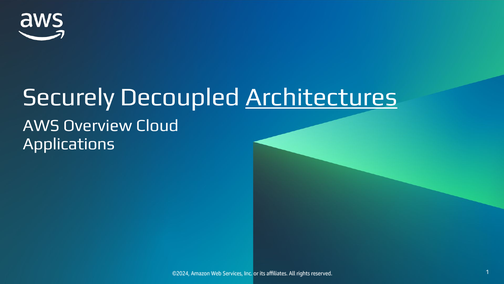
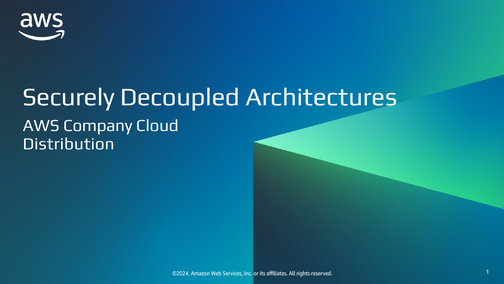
Architectures underline: present -> none (321, 97)
Overview: Overview -> Company (98, 125)
Applications: Applications -> Distribution (69, 144)
